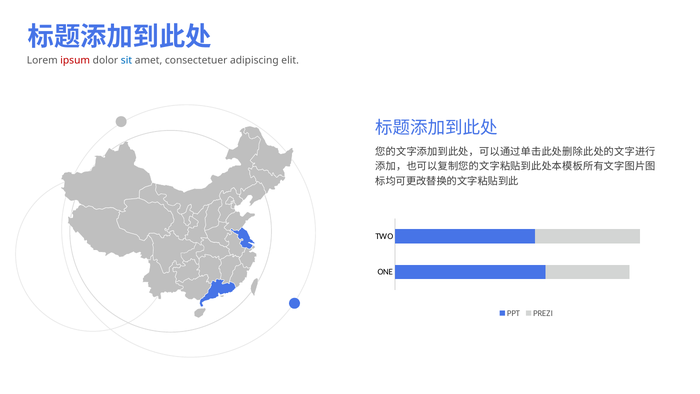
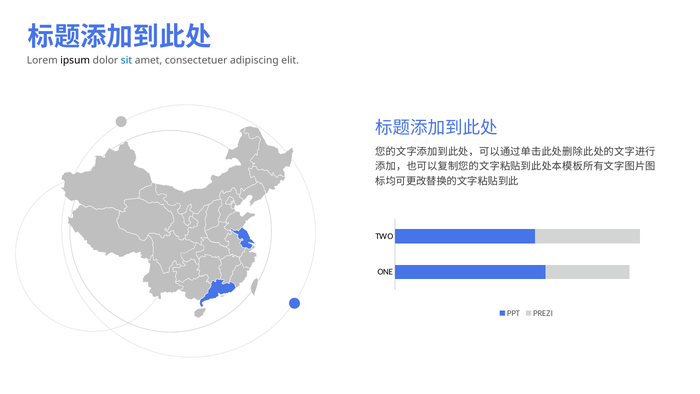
ipsum colour: red -> black (75, 61)
